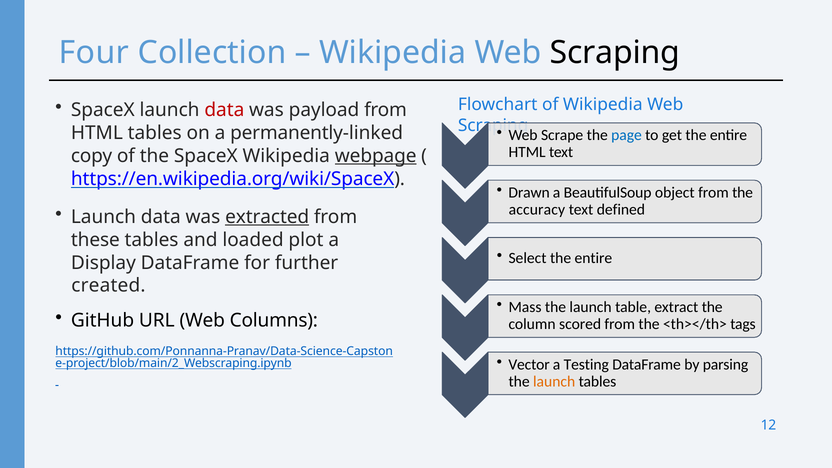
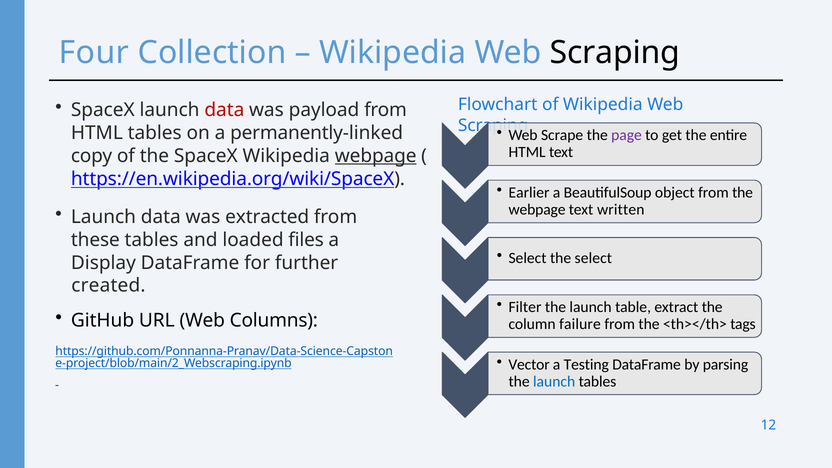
page colour: blue -> purple (627, 135)
Drawn: Drawn -> Earlier (529, 193)
accuracy: accuracy -> webpage (537, 210)
defined: defined -> written (621, 210)
extracted underline: present -> none (267, 217)
plot: plot -> files (306, 240)
Select the entire: entire -> select (593, 258)
Mass: Mass -> Filter (525, 307)
scored: scored -> failure (580, 324)
launch colour: orange -> blue (554, 382)
